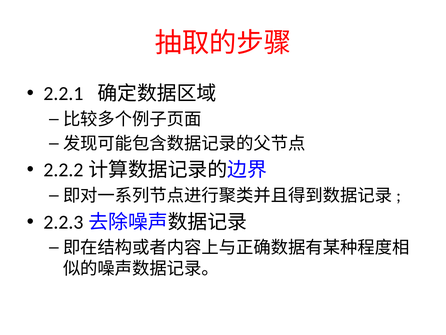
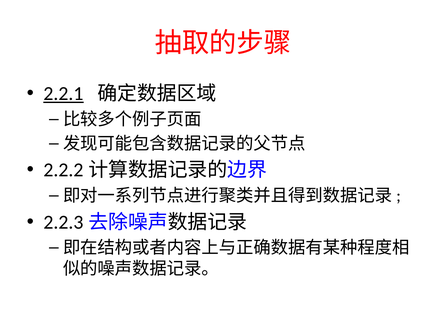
2.2.1 underline: none -> present (64, 94)
